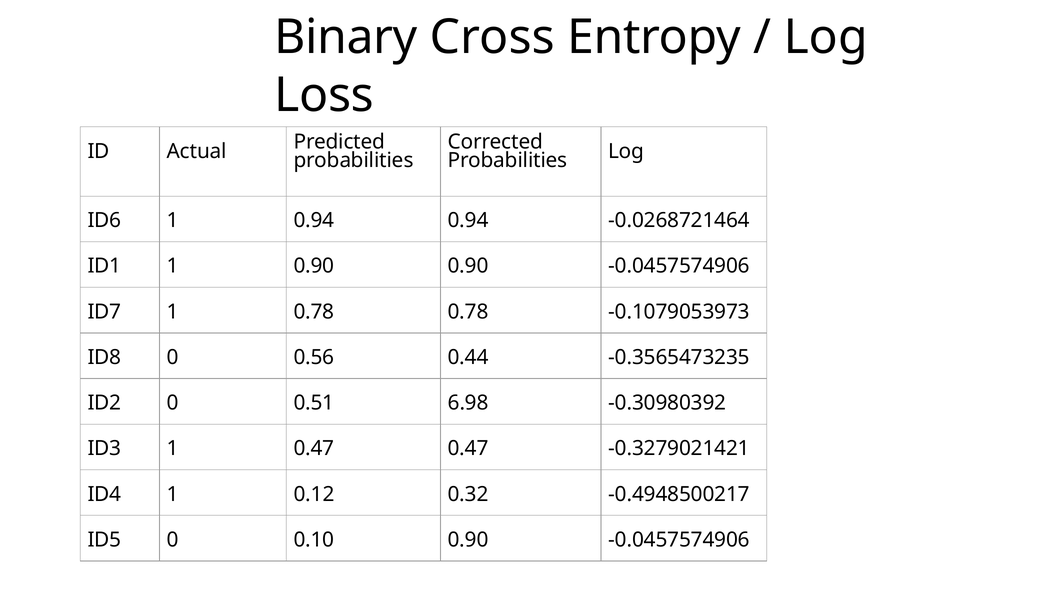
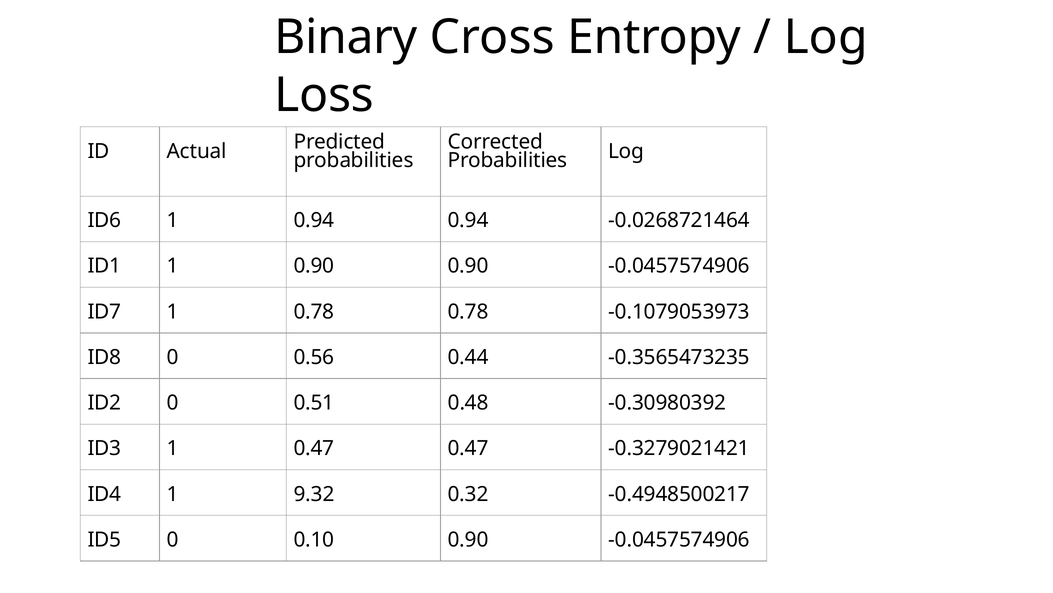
6.98: 6.98 -> 0.48 (468, 402)
0.12: 0.12 -> 9.32 (314, 494)
